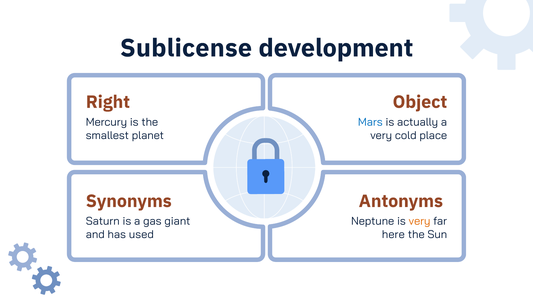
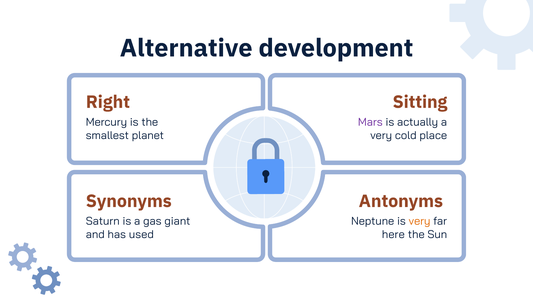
Sublicense: Sublicense -> Alternative (186, 48)
Object: Object -> Sitting (420, 102)
Mars colour: blue -> purple (370, 122)
